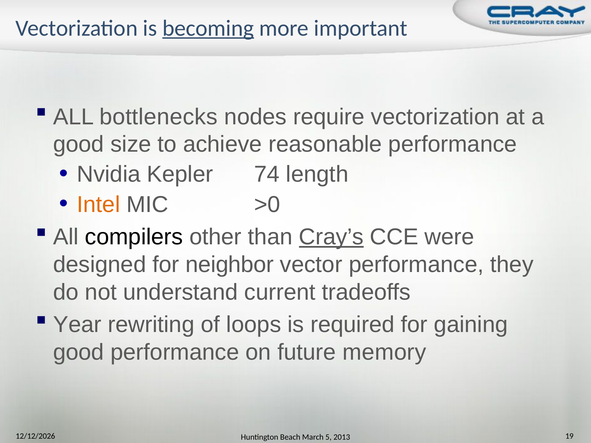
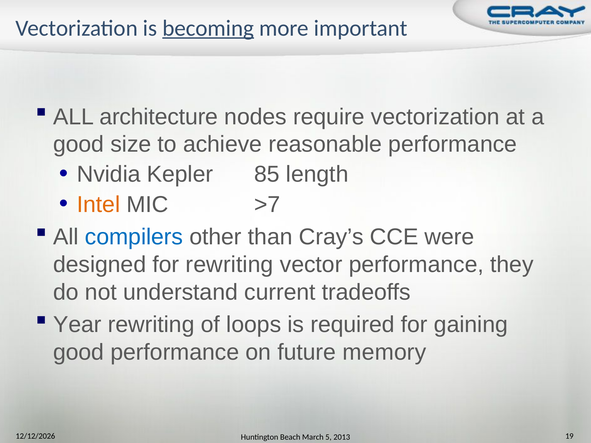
bottlenecks: bottlenecks -> architecture (159, 117)
74: 74 -> 85 (267, 175)
>0: >0 -> >7 (267, 205)
compilers colour: black -> blue (134, 237)
Cray’s underline: present -> none (331, 237)
for neighbor: neighbor -> rewriting (230, 265)
